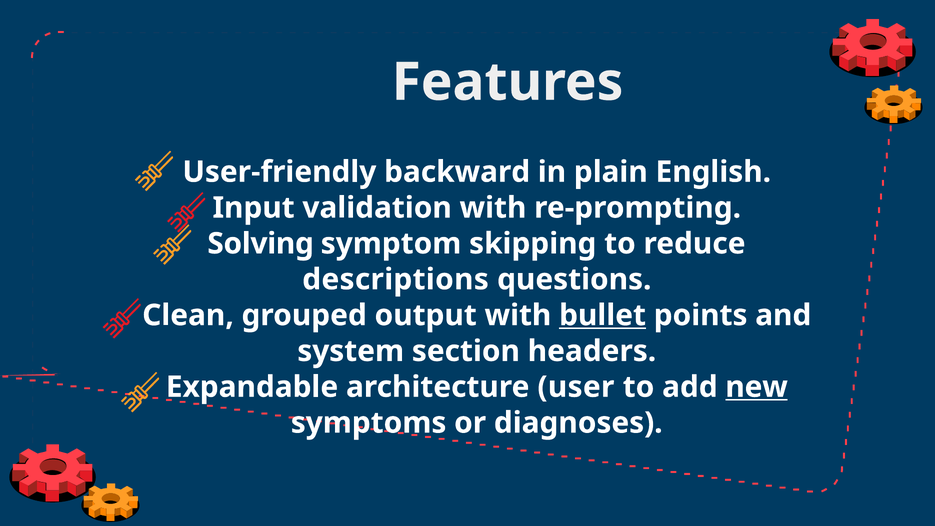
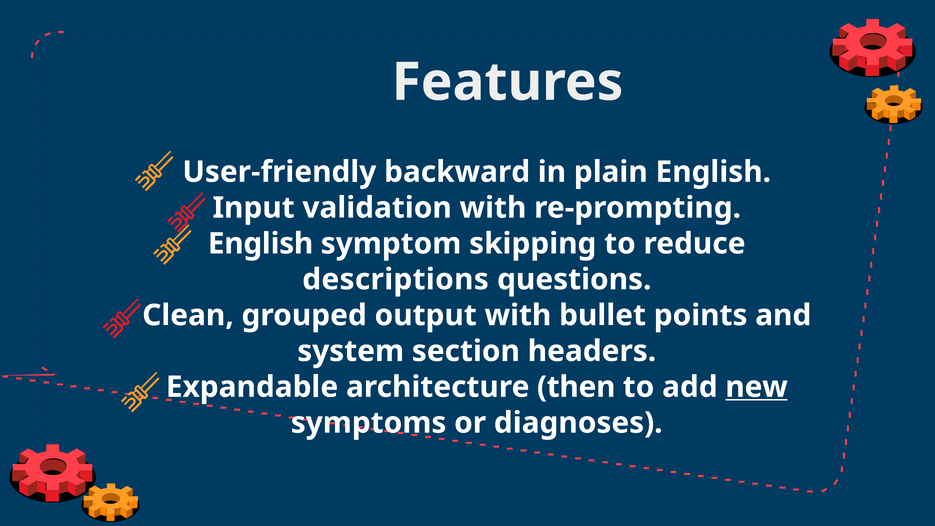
Solving: Solving -> English (261, 244)
bullet underline: present -> none (603, 315)
user: user -> then (576, 387)
